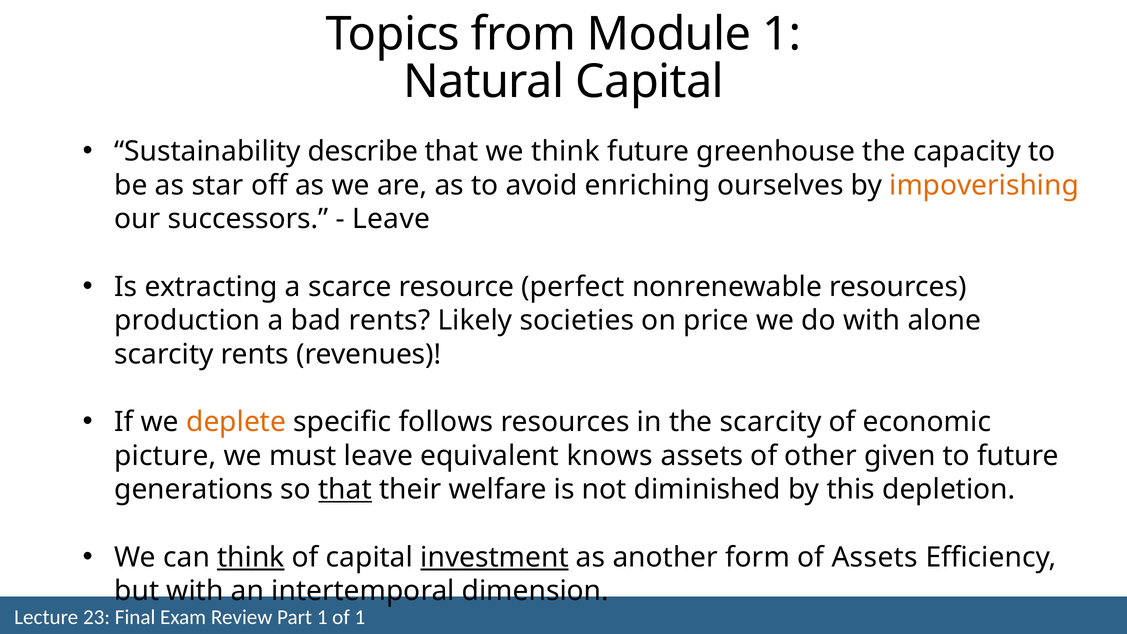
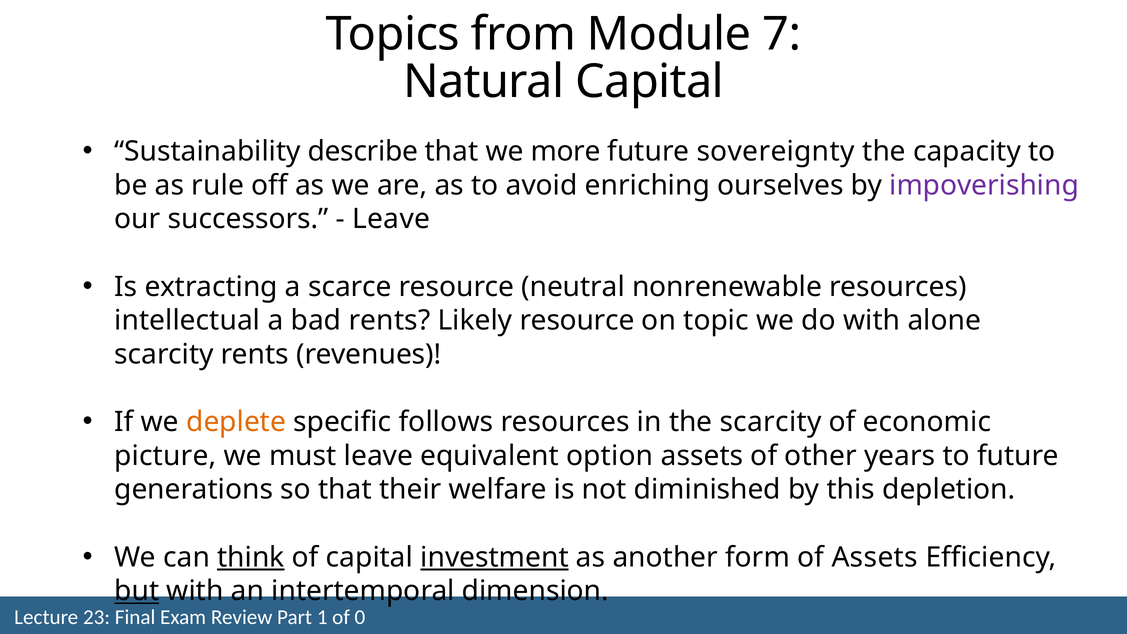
Module 1: 1 -> 7 (782, 34)
we think: think -> more (566, 152)
greenhouse: greenhouse -> sovereignty (776, 152)
star: star -> rule (218, 185)
impoverishing colour: orange -> purple (984, 185)
perfect: perfect -> neutral (573, 287)
production: production -> intellectual (187, 321)
Likely societies: societies -> resource (577, 321)
price: price -> topic (716, 321)
knows: knows -> option (610, 456)
given: given -> years (900, 456)
that underline: present -> none (345, 490)
but underline: none -> present (137, 591)
of 1: 1 -> 0 (360, 617)
